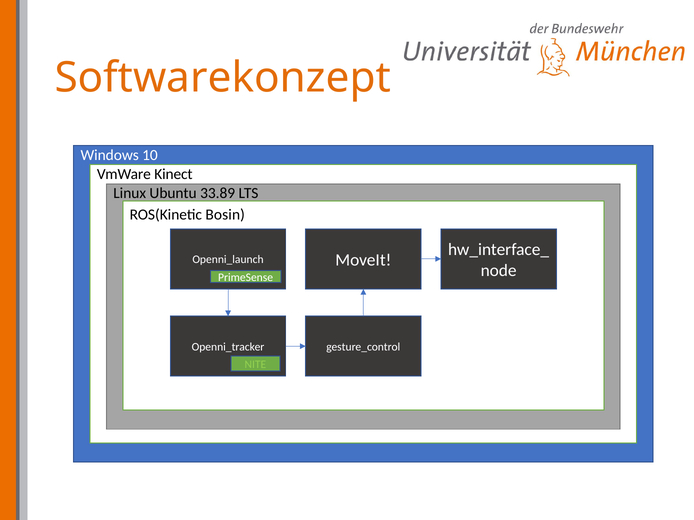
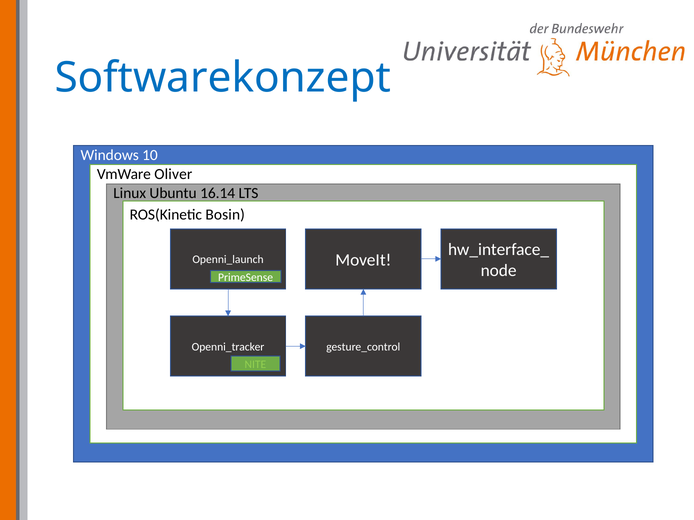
Softwarekonzept colour: orange -> blue (223, 78)
Kinect: Kinect -> Oliver (173, 174)
33.89: 33.89 -> 16.14 (218, 193)
